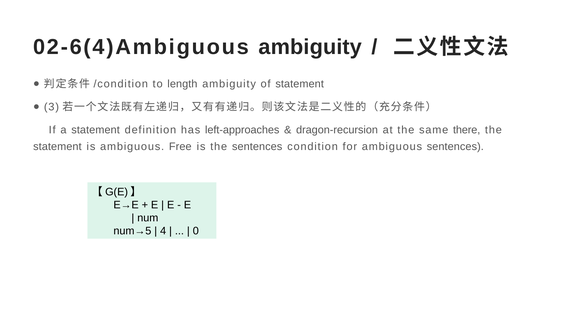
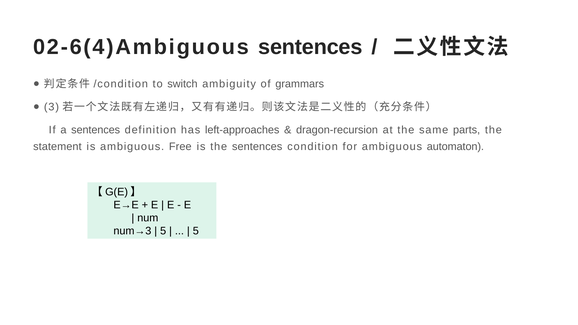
02-6(4)Ambiguous ambiguity: ambiguity -> sentences (310, 47)
length: length -> switch (182, 84)
of statement: statement -> grammars (300, 84)
a statement: statement -> sentences (96, 130)
there: there -> parts (467, 130)
ambiguous sentences: sentences -> automaton (455, 147)
num→5: num→5 -> num→3 (132, 231)
4: 4 -> 5 (163, 231)
0: 0 -> 5 (196, 231)
